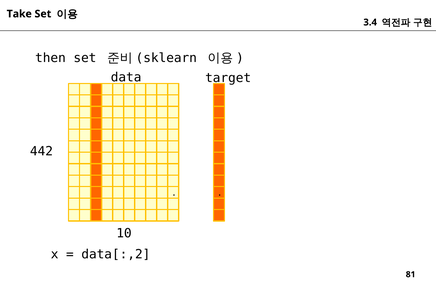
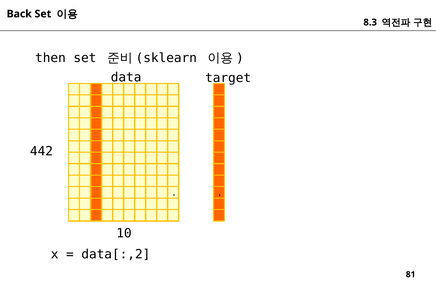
Take: Take -> Back (19, 14)
3.4: 3.4 -> 8.3 (370, 22)
